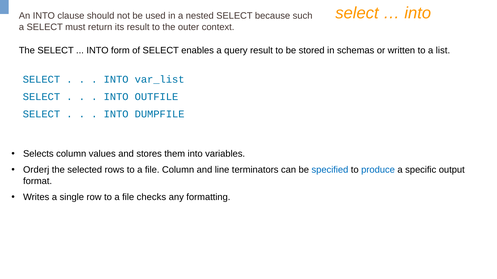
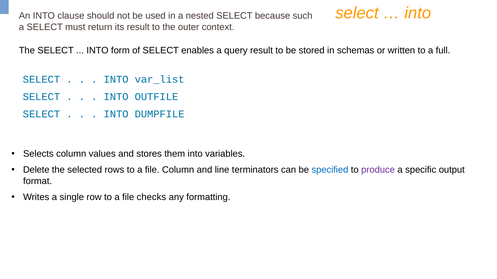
list: list -> full (443, 51)
Orderj: Orderj -> Delete (36, 170)
produce colour: blue -> purple (378, 170)
